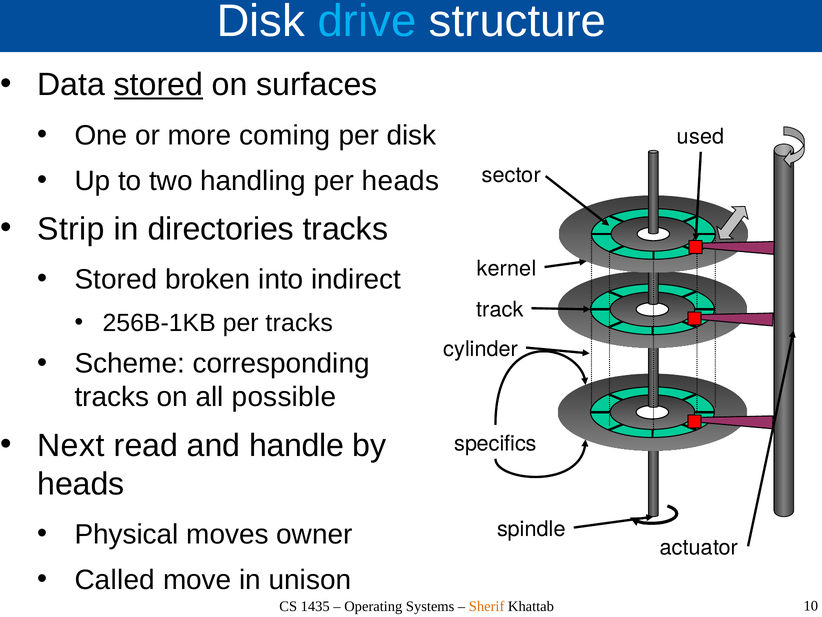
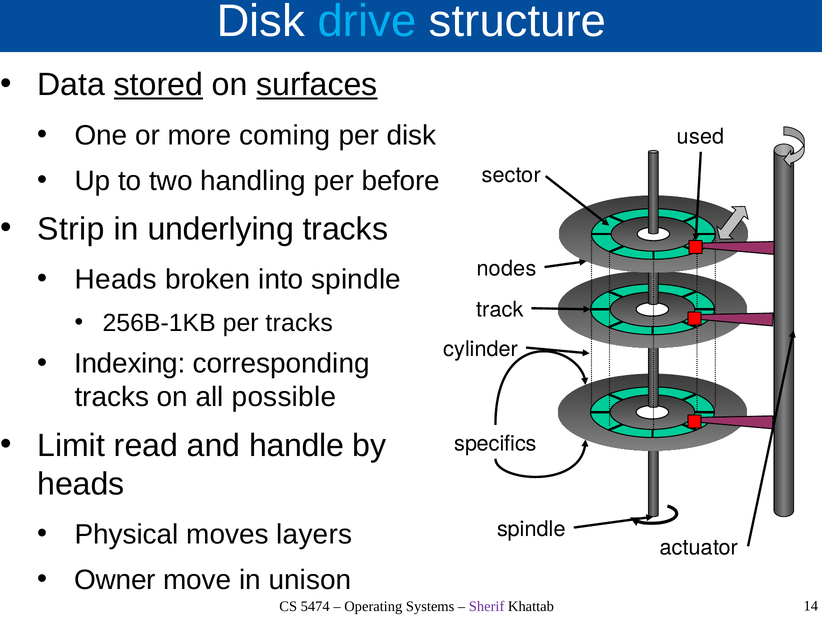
surfaces underline: none -> present (317, 85)
per heads: heads -> before (401, 181)
directories: directories -> underlying (221, 229)
kernel: kernel -> nodes (507, 268)
Stored: Stored -> Heads (116, 279)
into indirect: indirect -> spindle (356, 279)
Scheme: Scheme -> Indexing (130, 363)
Next: Next -> Limit (71, 445)
owner: owner -> layers (314, 534)
Called: Called -> Owner (115, 579)
1435: 1435 -> 5474 (315, 606)
Sherif colour: orange -> purple (487, 606)
10: 10 -> 14 (811, 605)
